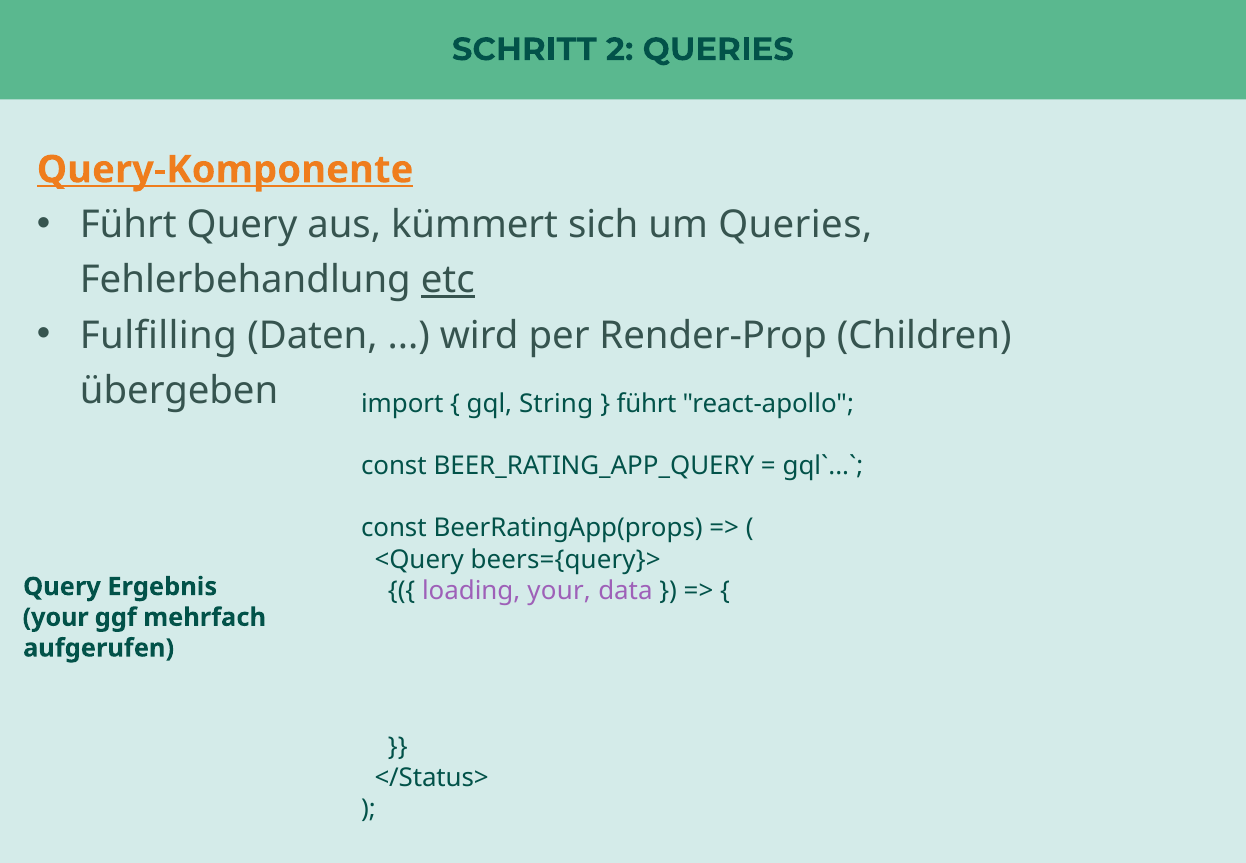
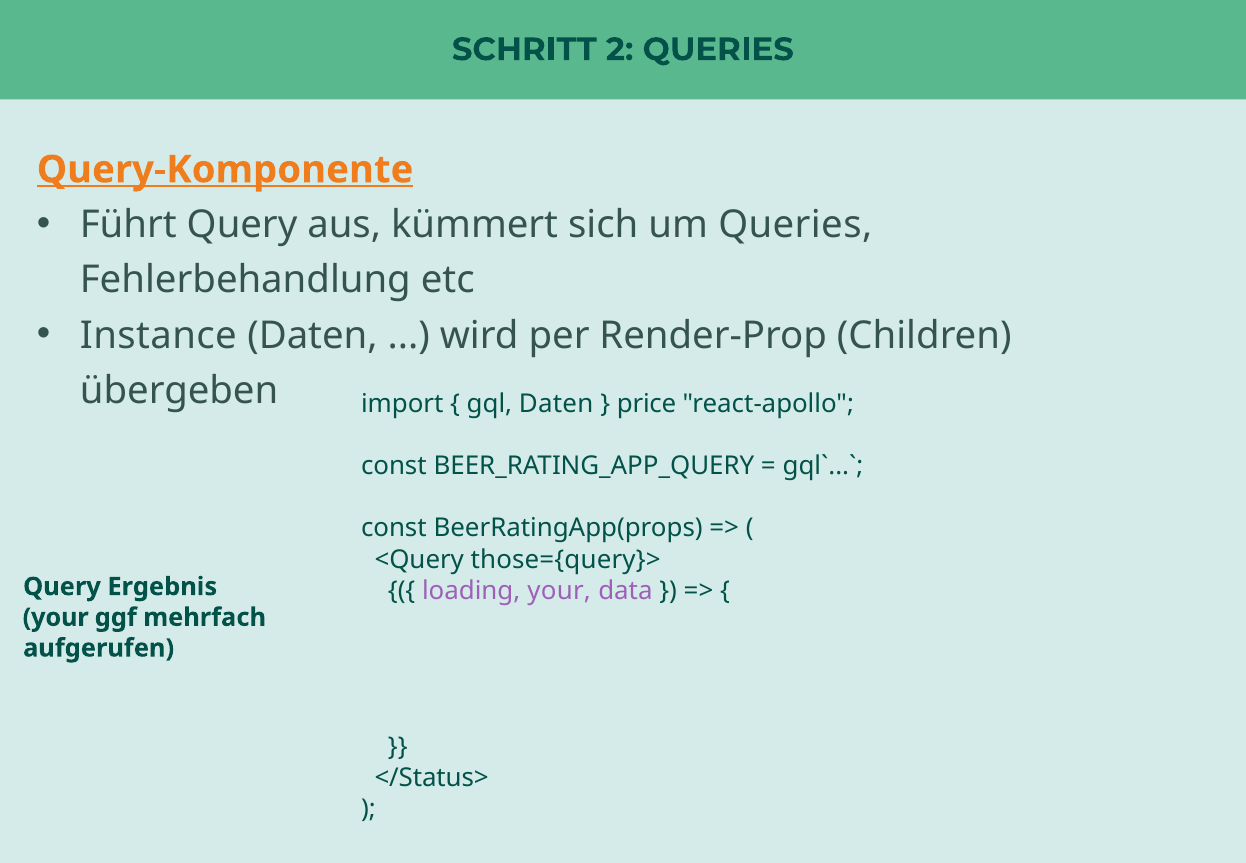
etc underline: present -> none (448, 280)
Fulfilling: Fulfilling -> Instance (158, 335)
gql String: String -> Daten (556, 403)
führt: führt -> price (647, 403)
beers={query}>: beers={query}> -> those={query}> (566, 559)
